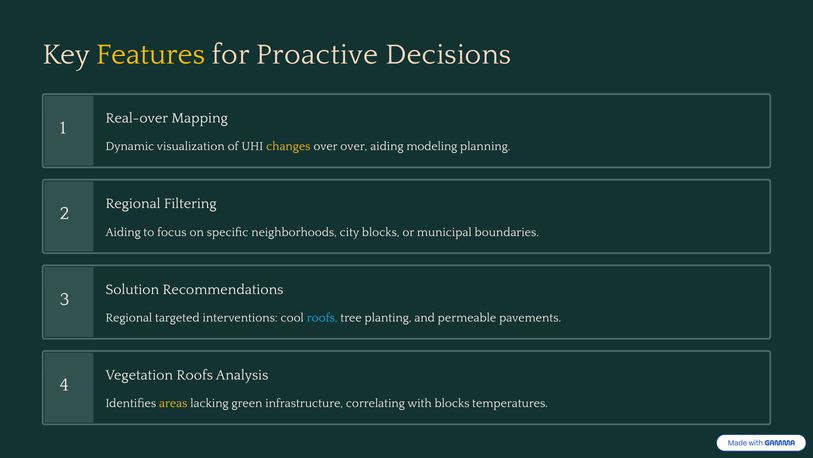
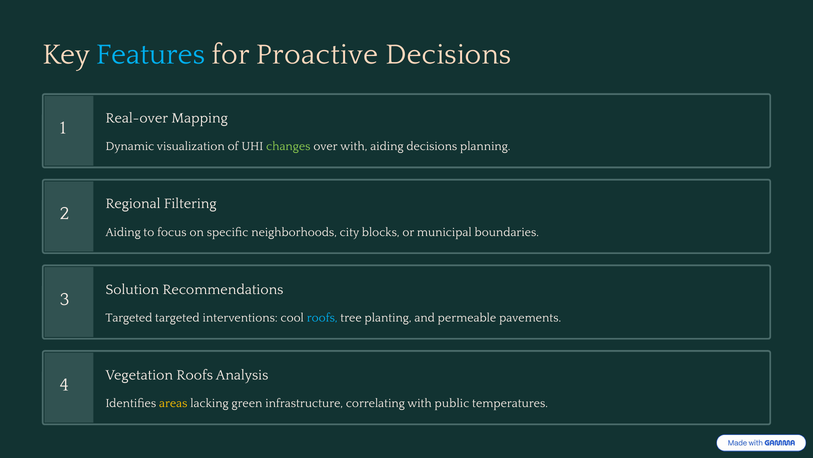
Features colour: yellow -> light blue (151, 54)
changes colour: yellow -> light green (288, 146)
over over: over -> with (354, 146)
aiding modeling: modeling -> decisions (432, 146)
Regional: Regional -> Targeted (129, 317)
with blocks: blocks -> public (452, 403)
